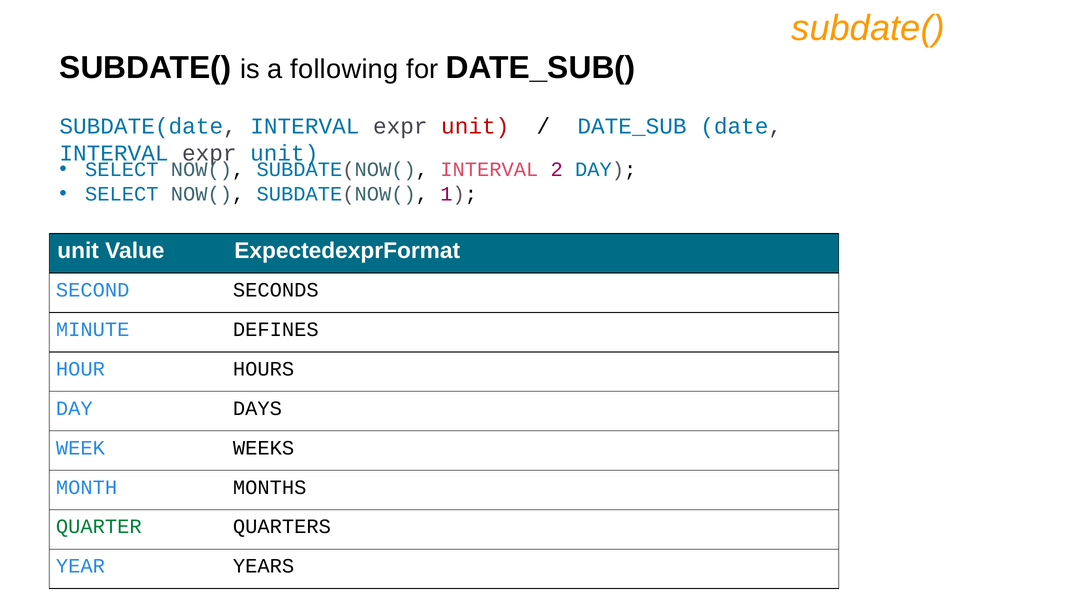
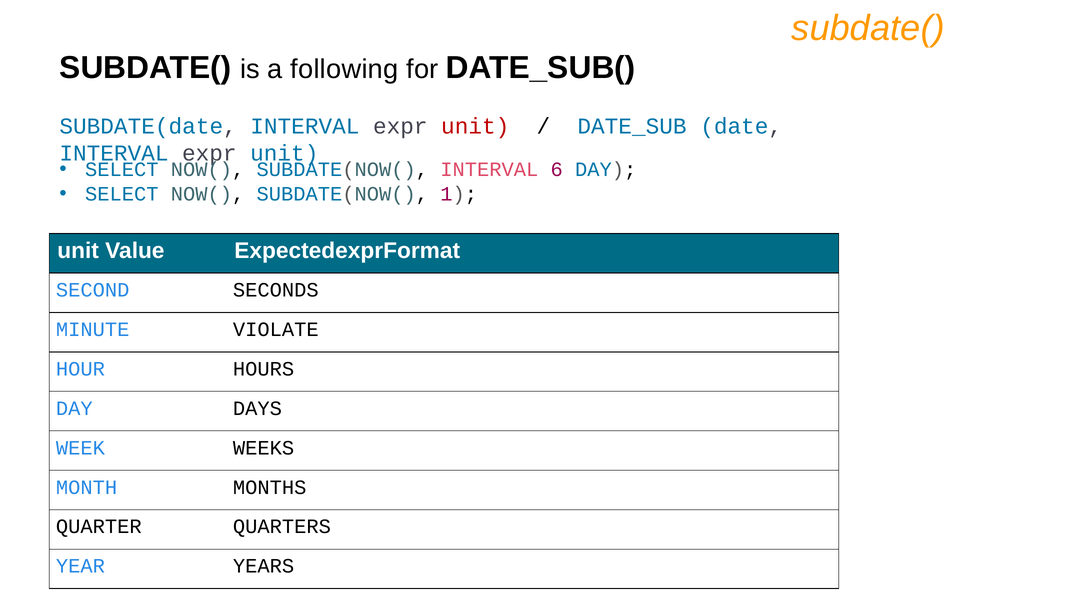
2: 2 -> 6 (557, 170)
DEFINES: DEFINES -> VIOLATE (276, 330)
QUARTER colour: green -> black (99, 527)
